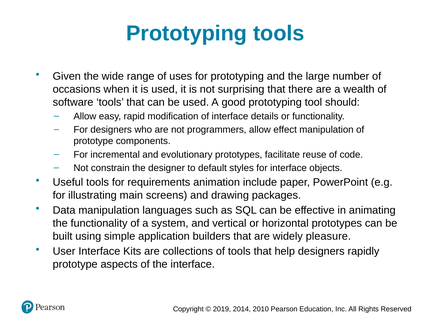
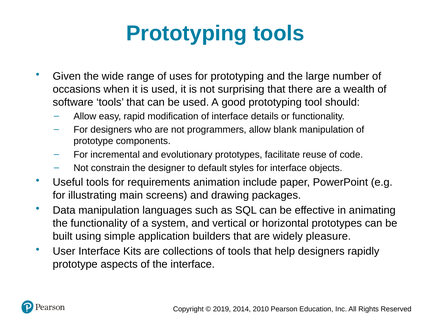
effect: effect -> blank (285, 130)
